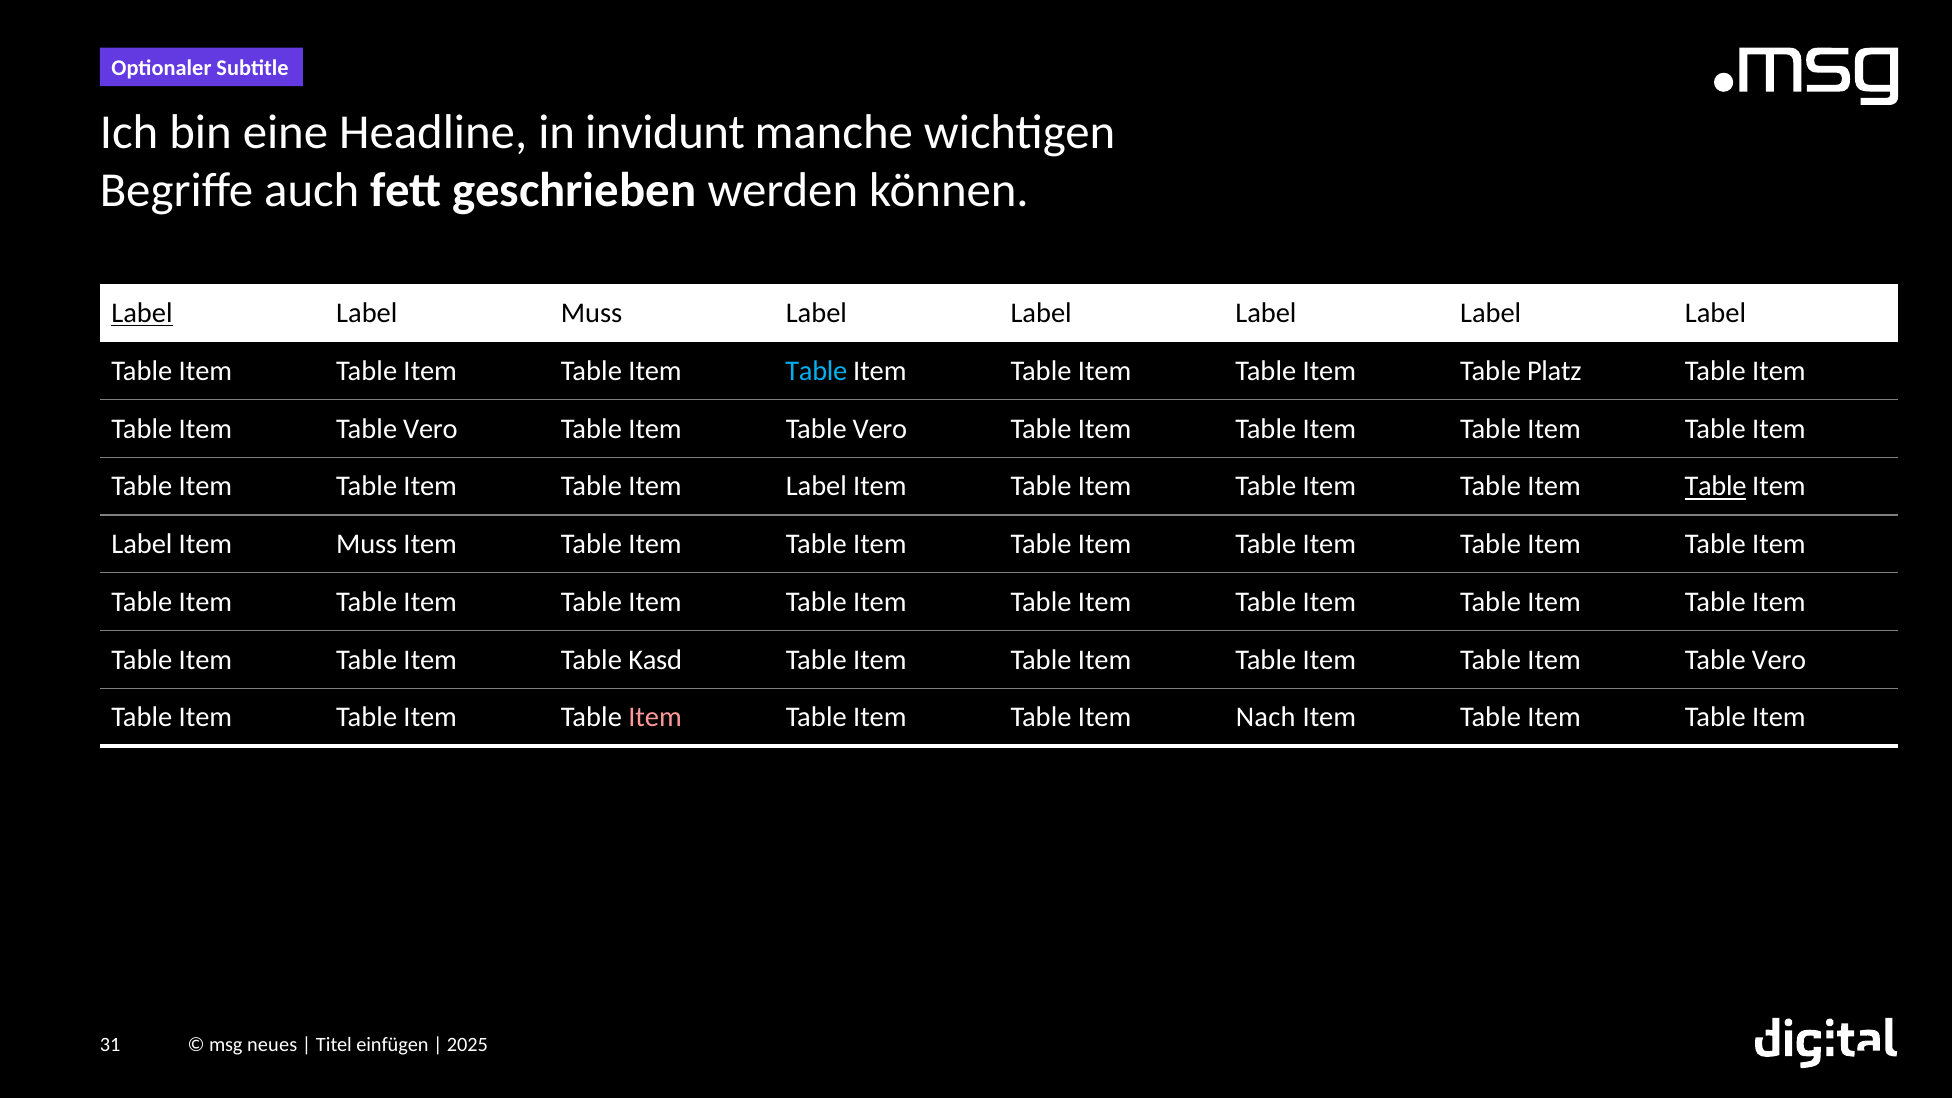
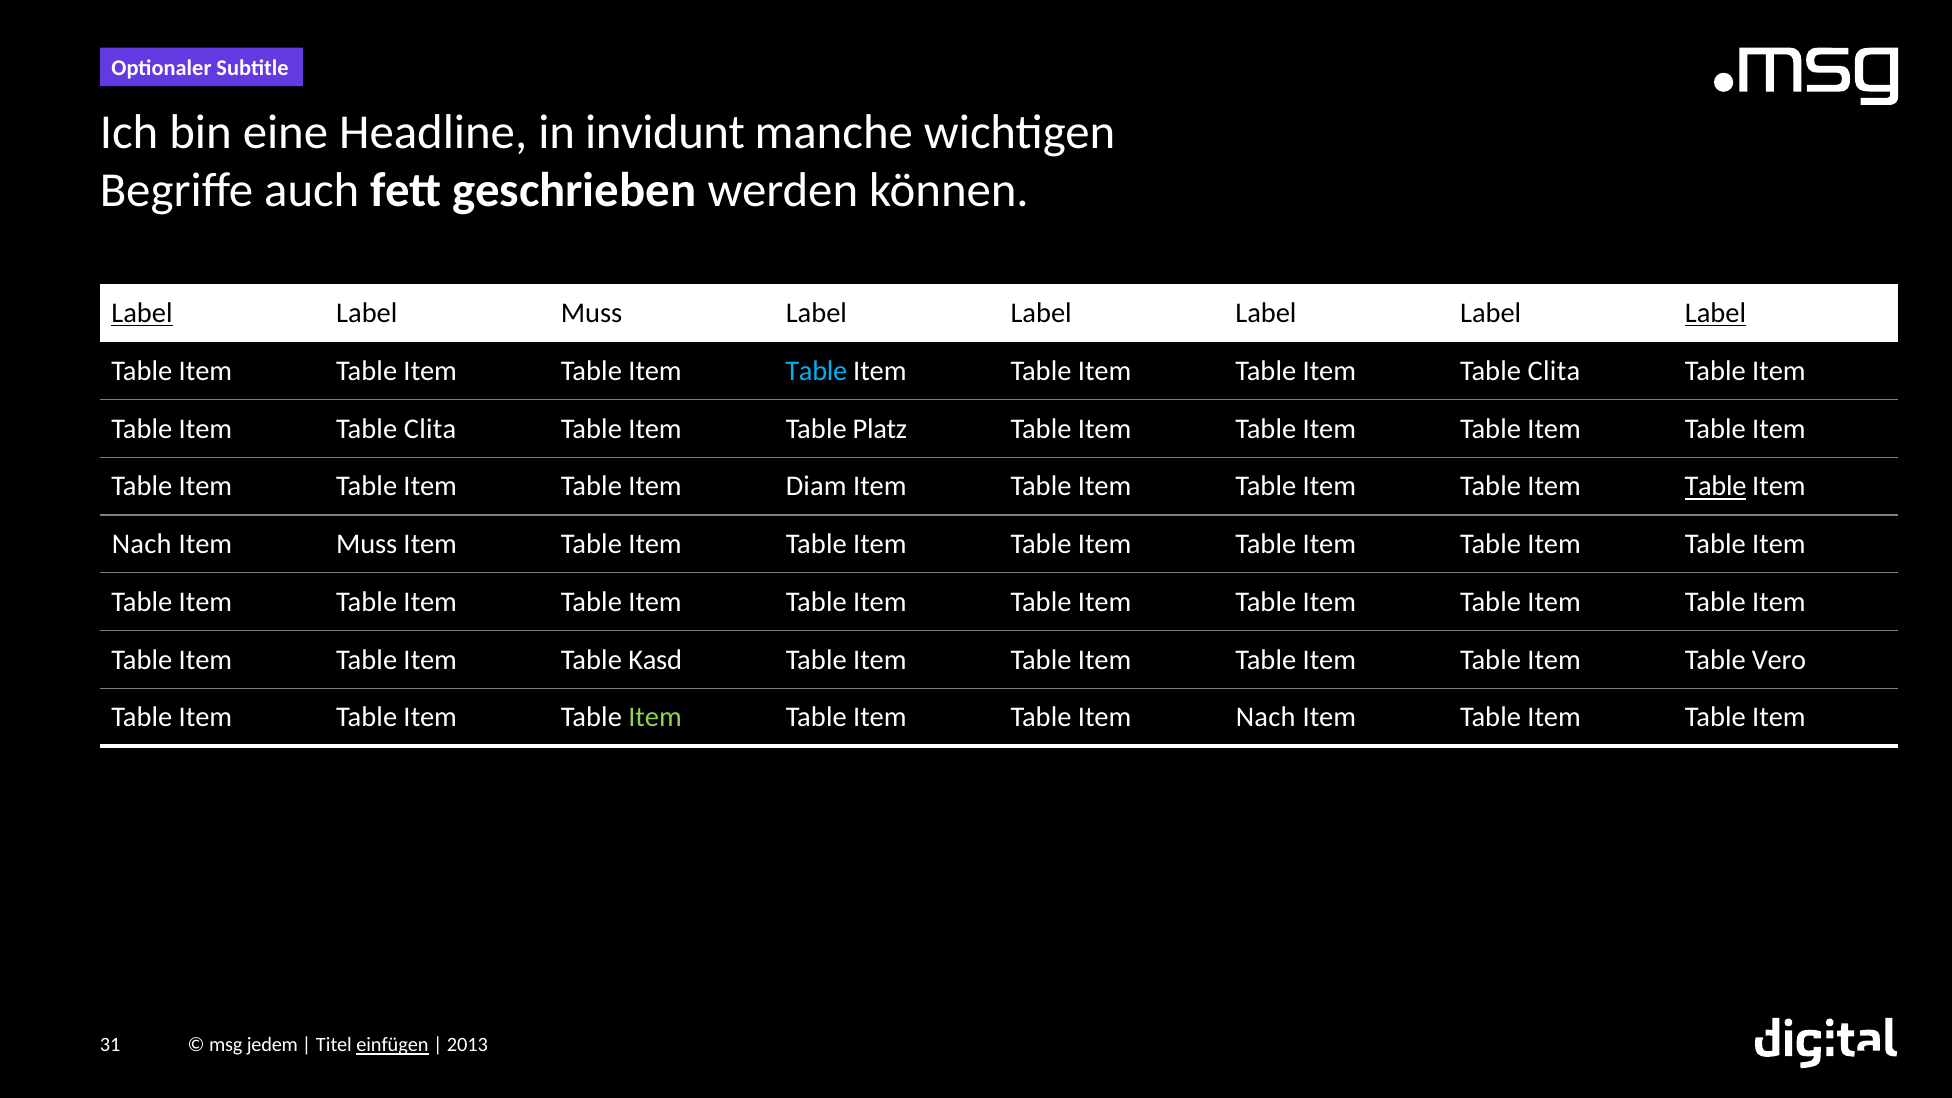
Label underline: none -> present (1715, 313)
Platz: Platz -> Clita (1554, 371)
Vero: Vero -> Clita (430, 429)
Vero: Vero -> Platz (880, 429)
Label: Label -> Diam (816, 486)
Label: Label -> Nach (142, 544)
Item colour: pink -> light green (655, 717)
neues: neues -> jedem (272, 1045)
einfügen underline: none -> present (392, 1045)
2025: 2025 -> 2013 (467, 1045)
